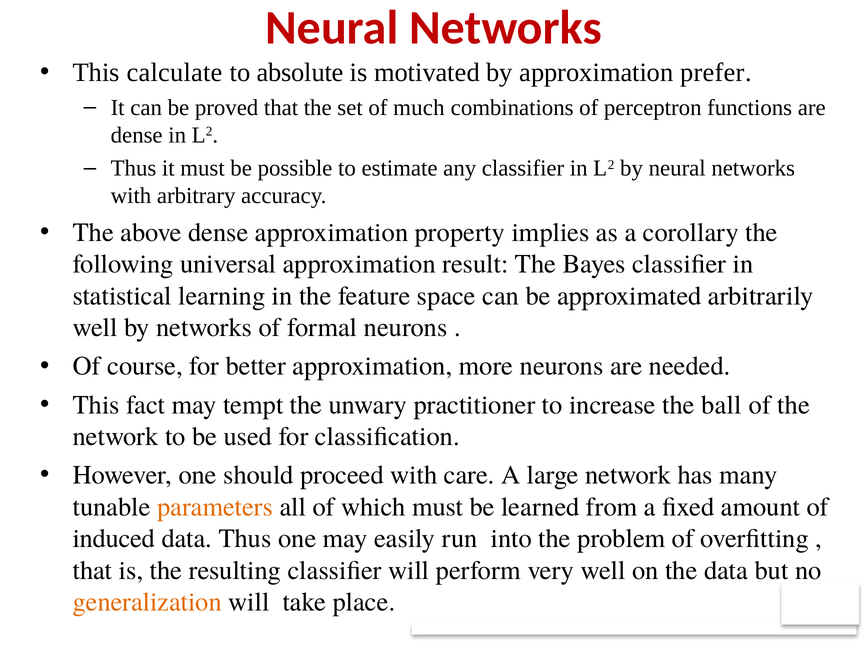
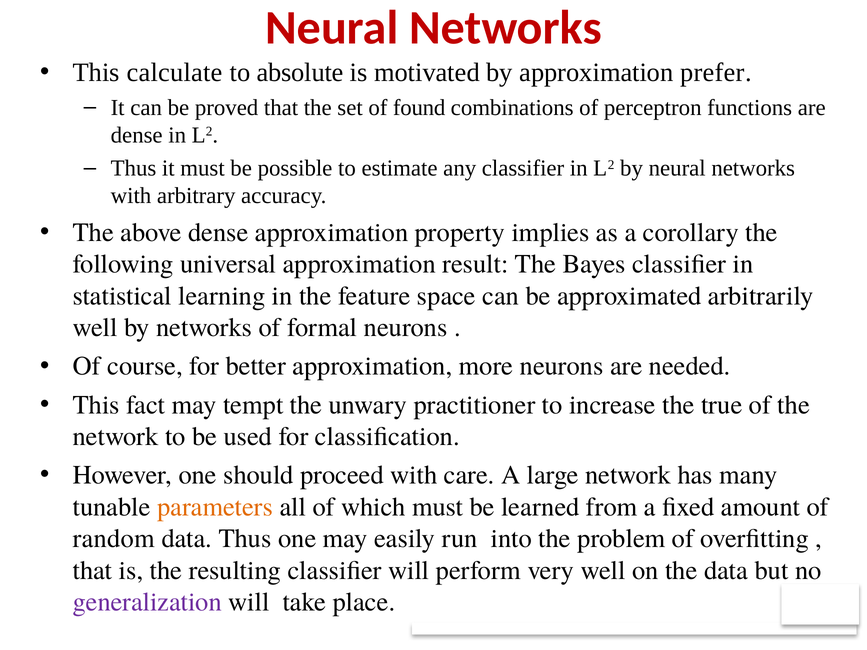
much: much -> found (419, 108)
ball: ball -> true (722, 405)
induced: induced -> random (114, 539)
generalization colour: orange -> purple (147, 602)
